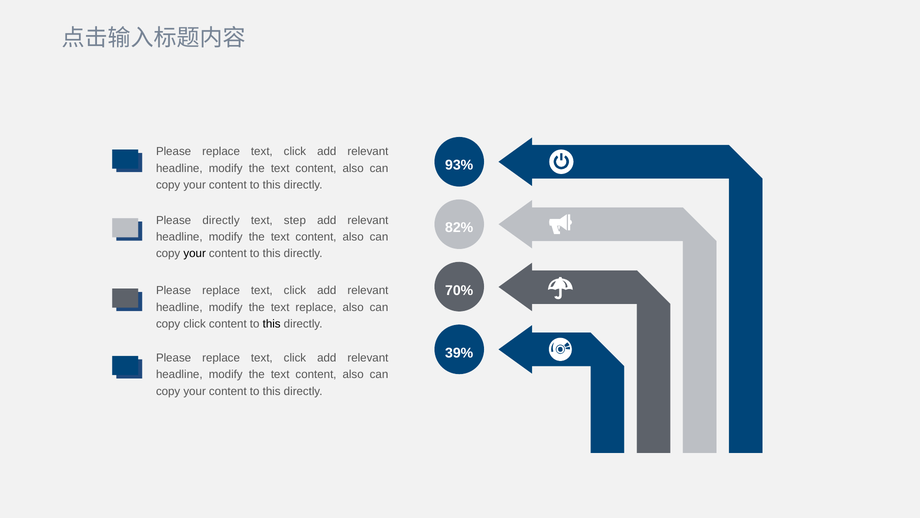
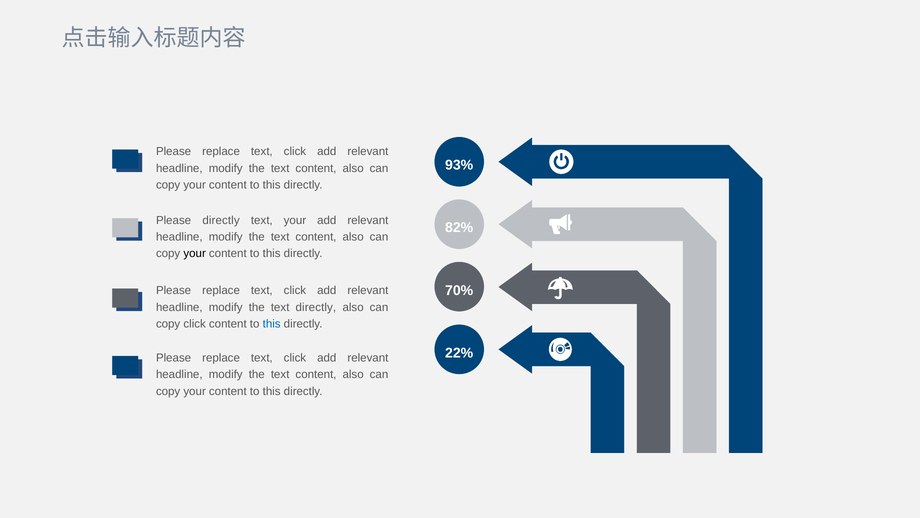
text step: step -> your (295, 220)
text replace: replace -> directly (316, 307)
this colour: black -> blue (272, 324)
39%: 39% -> 22% (459, 353)
